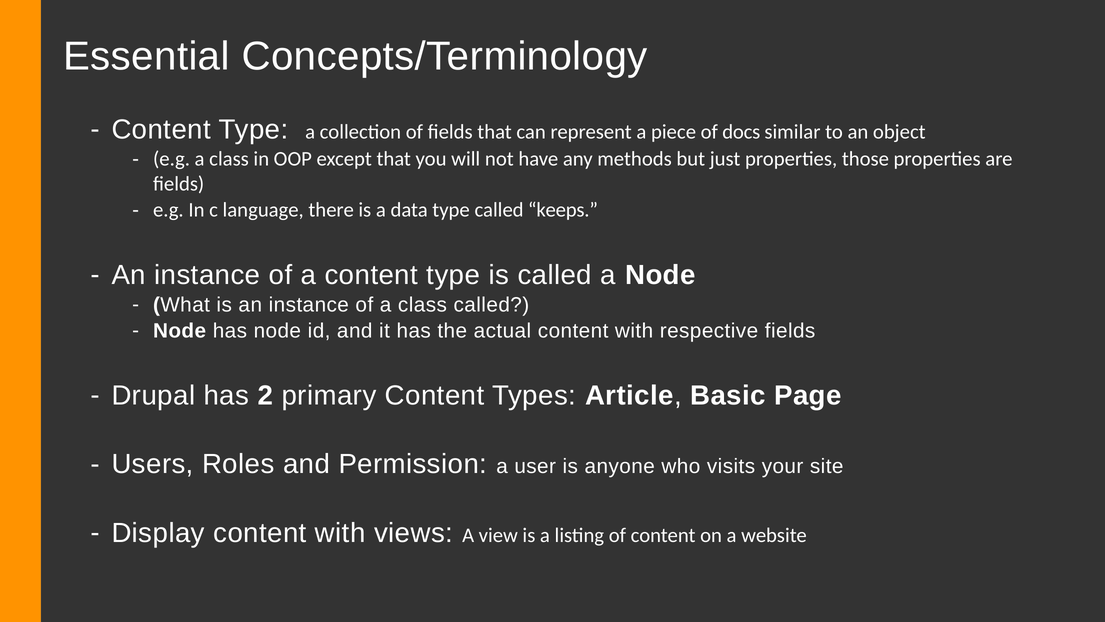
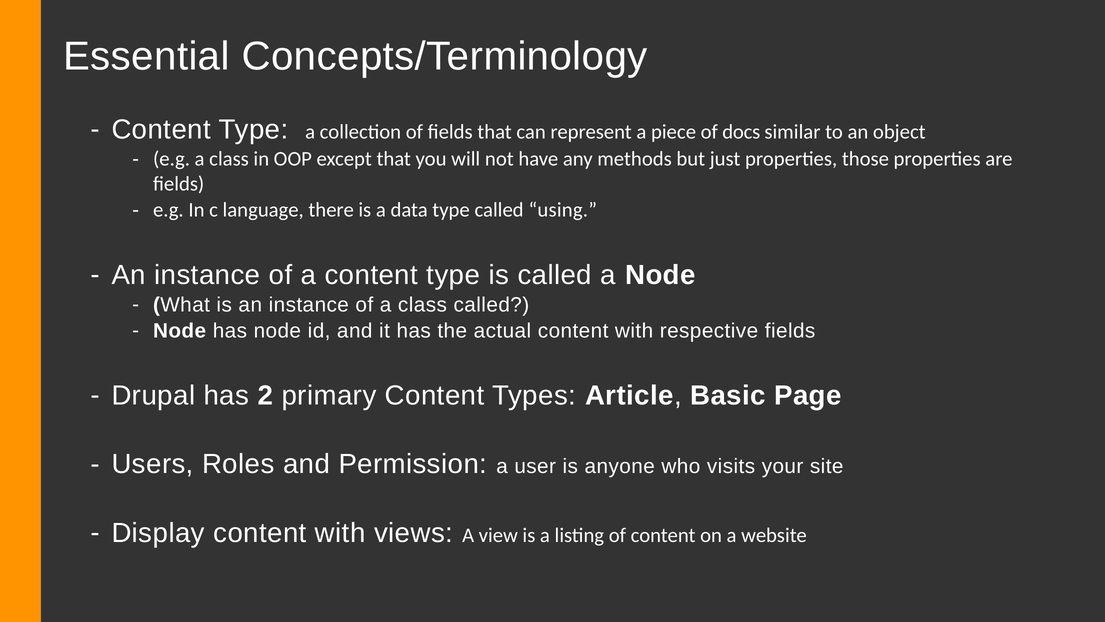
keeps: keeps -> using (563, 210)
